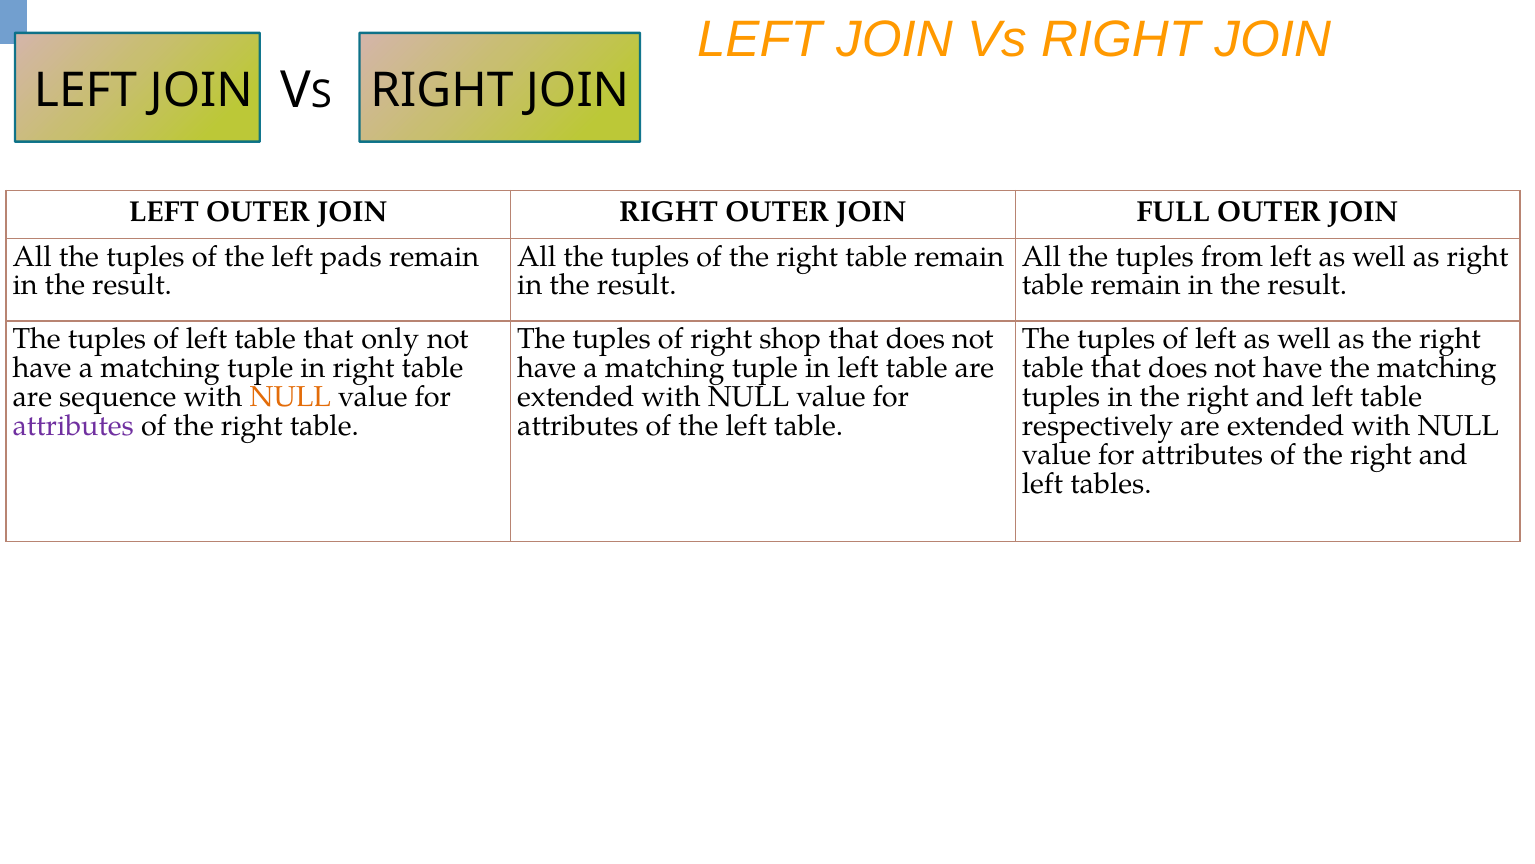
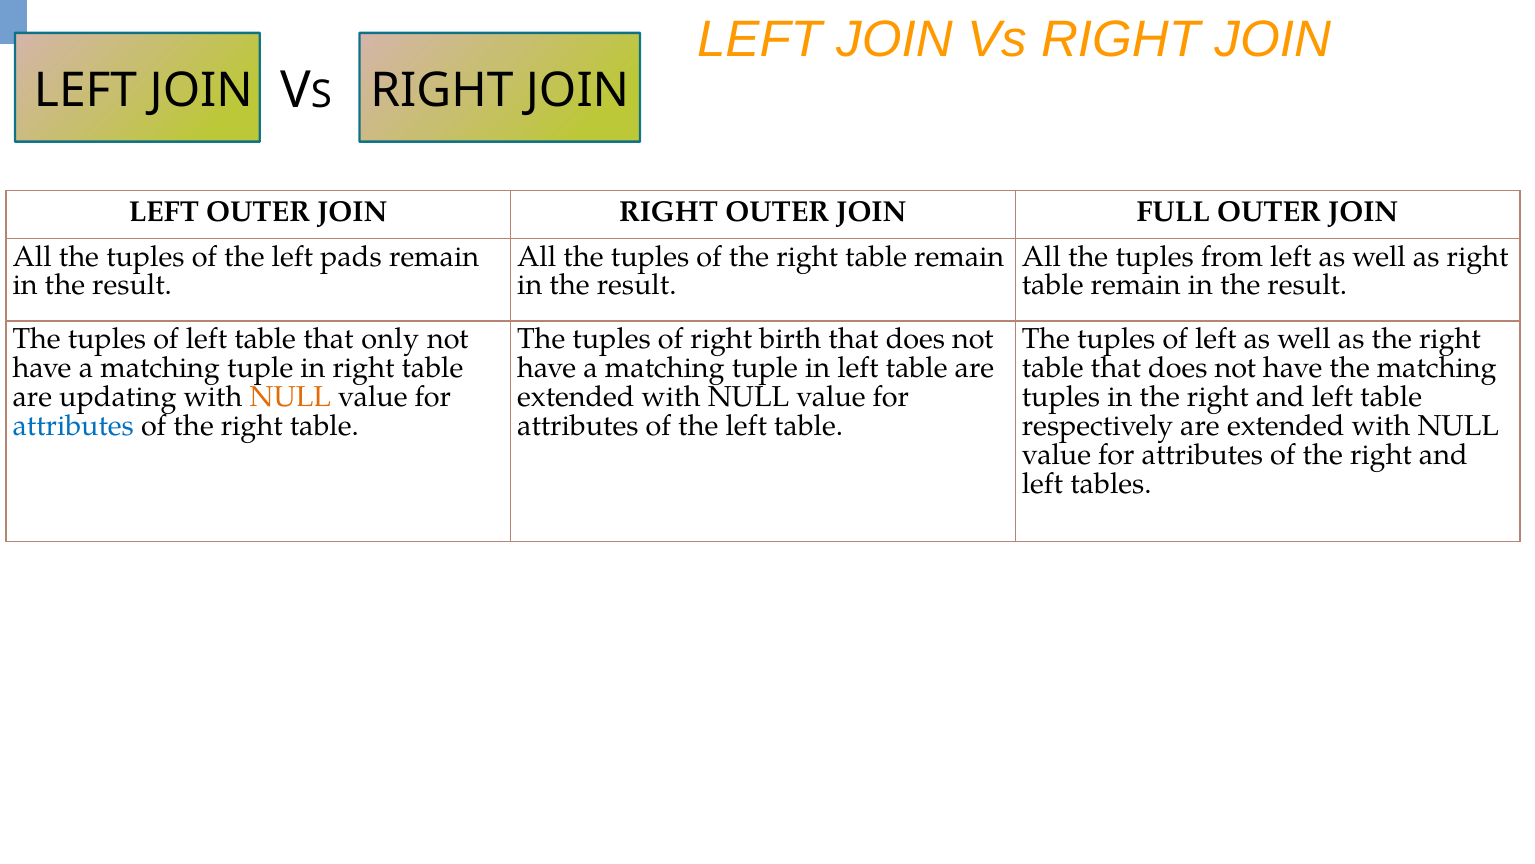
shop: shop -> birth (790, 339)
sequence: sequence -> updating (118, 397)
attributes colour: purple -> blue (73, 426)
